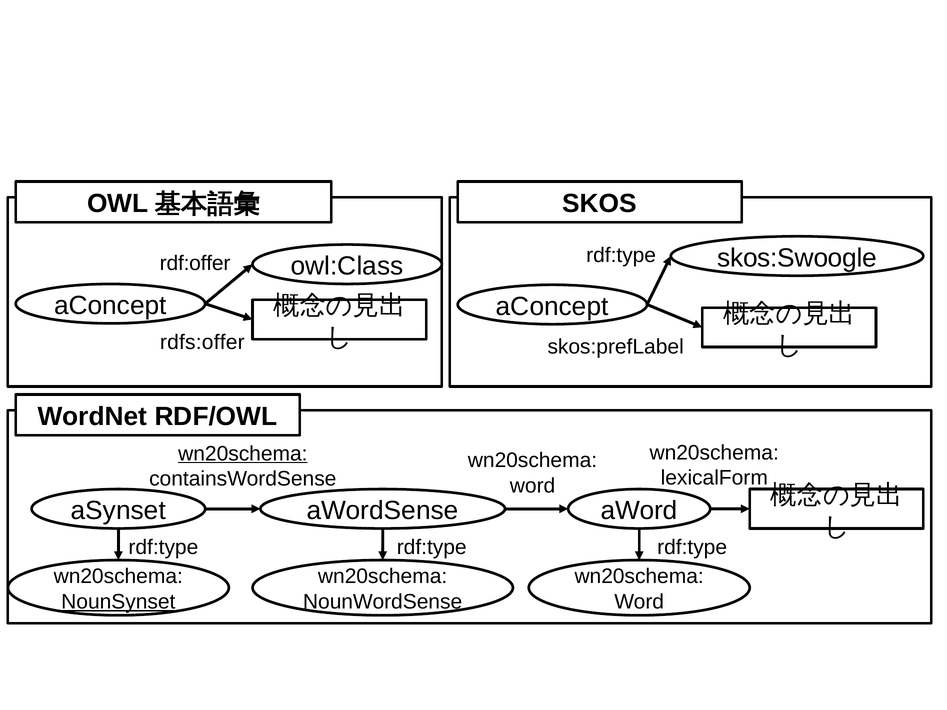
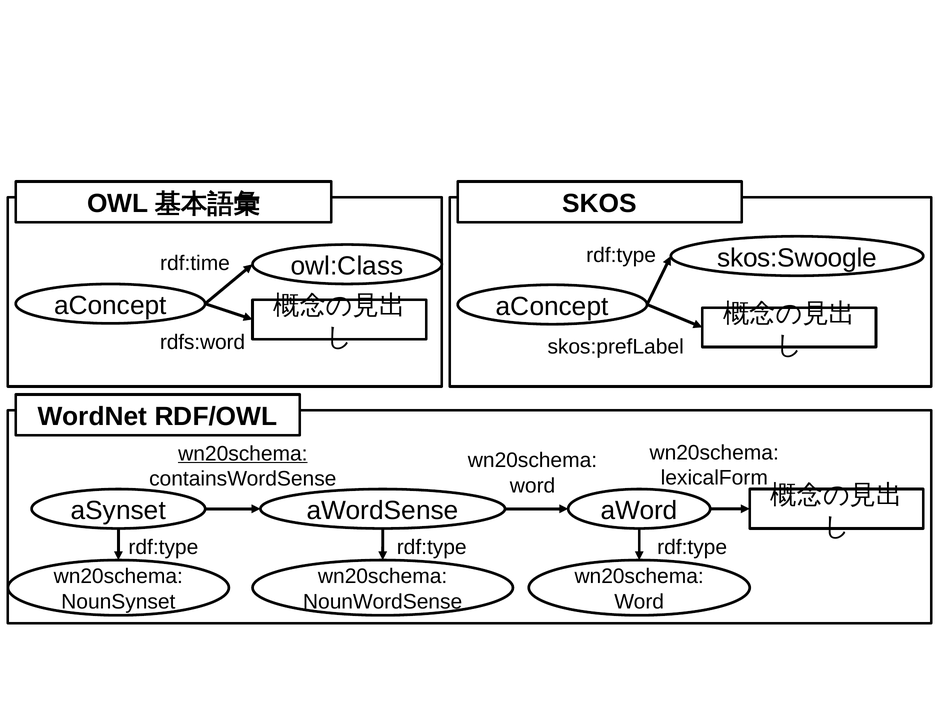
rdf:offer: rdf:offer -> rdf:time (195, 263)
rdfs:offer: rdfs:offer -> rdfs:word (203, 342)
NounSynset underline: present -> none (118, 602)
